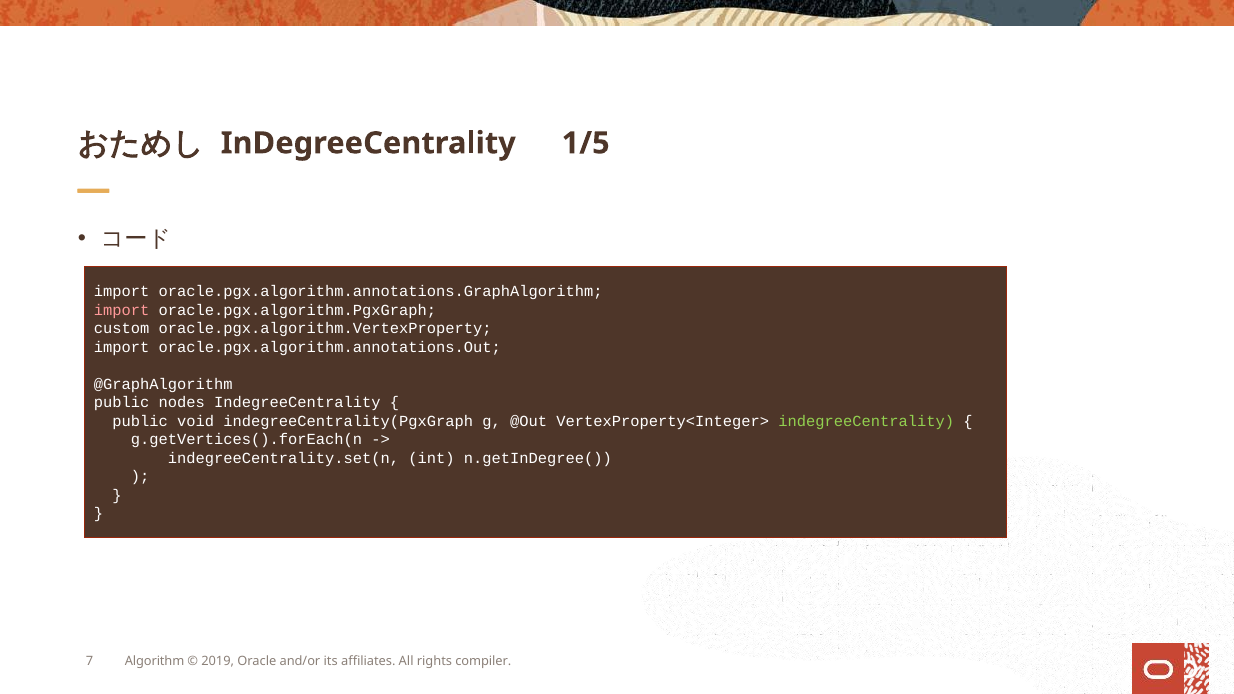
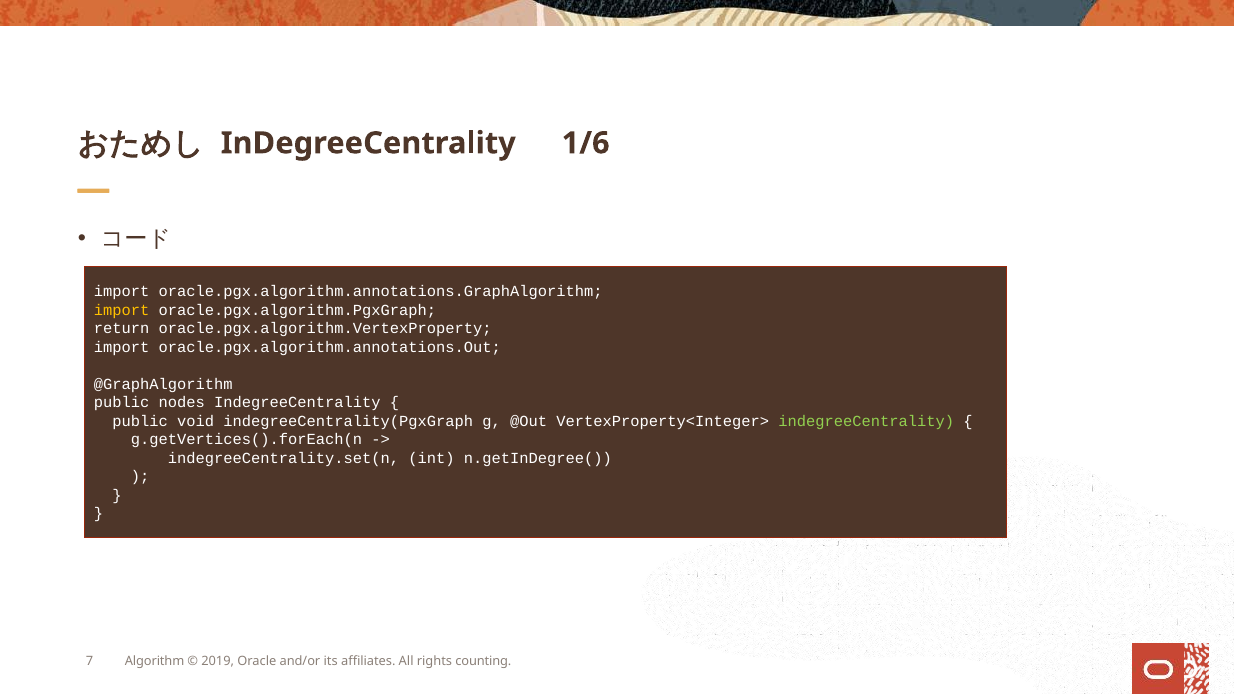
1/5: 1/5 -> 1/6 (586, 143)
import colour: pink -> yellow (122, 310)
custom: custom -> return (122, 329)
compiler: compiler -> counting (483, 662)
